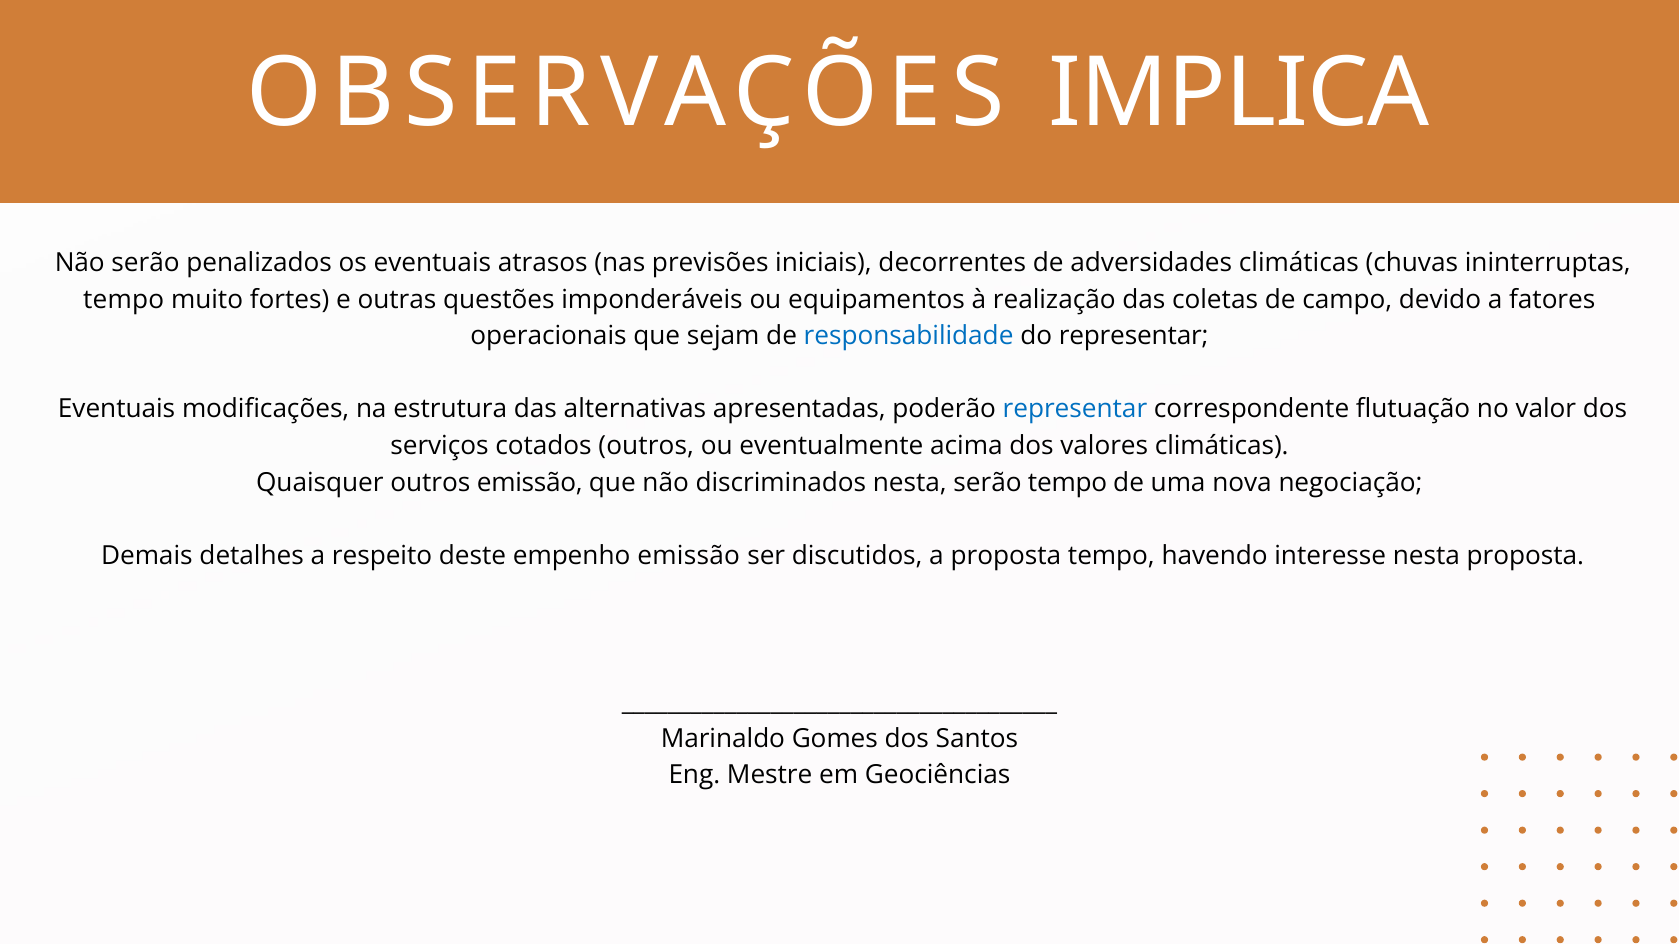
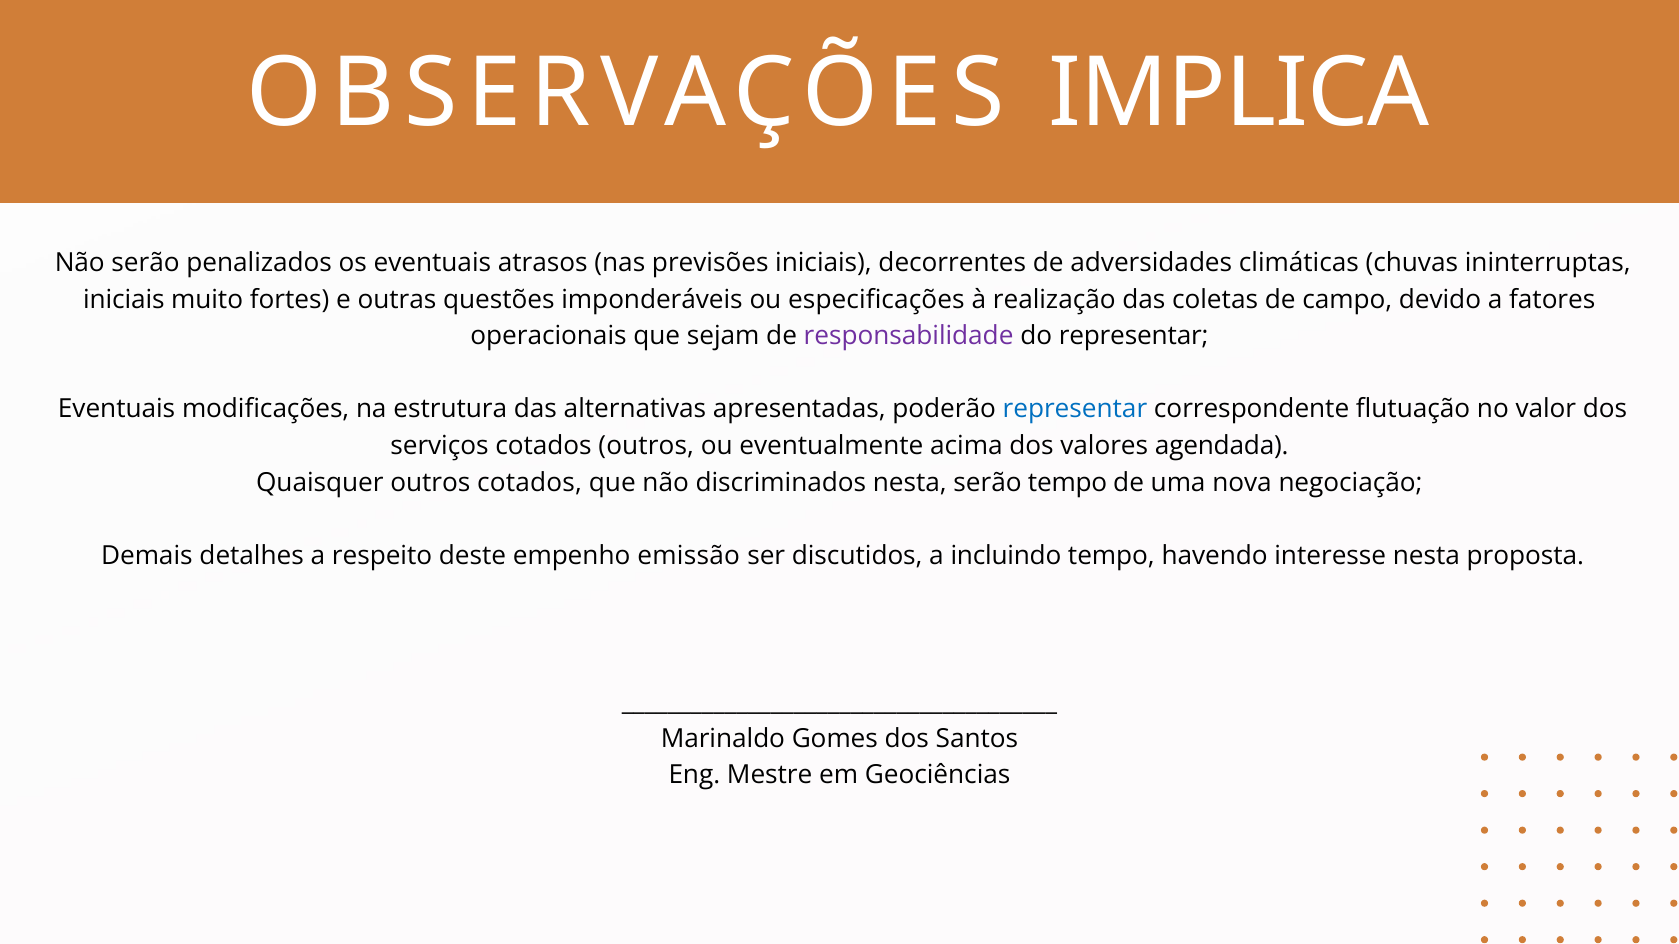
tempo: tempo -> iniciais (124, 300)
equipamentos: equipamentos -> especificações (876, 300)
responsabilidade colour: blue -> purple (909, 336)
valores climáticas: climáticas -> agendada (1222, 446)
outros emissão: emissão -> cotados (530, 483)
a proposta: proposta -> incluindo (1006, 556)
